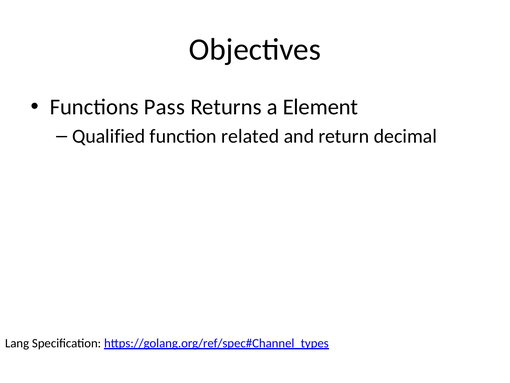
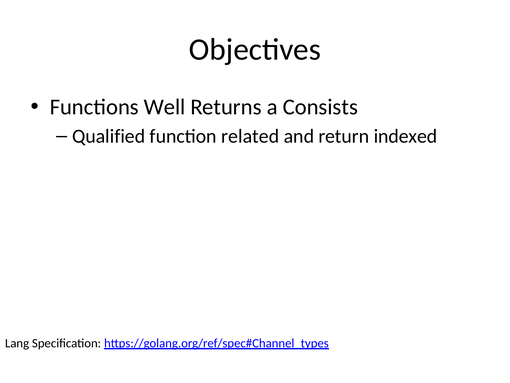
Pass: Pass -> Well (165, 107)
Element: Element -> Consists (320, 107)
decimal: decimal -> indexed (405, 136)
